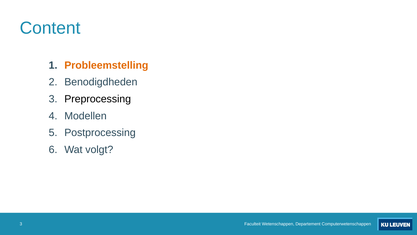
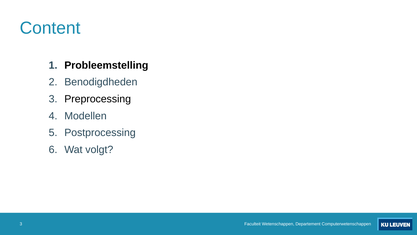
Probleemstelling colour: orange -> black (106, 65)
